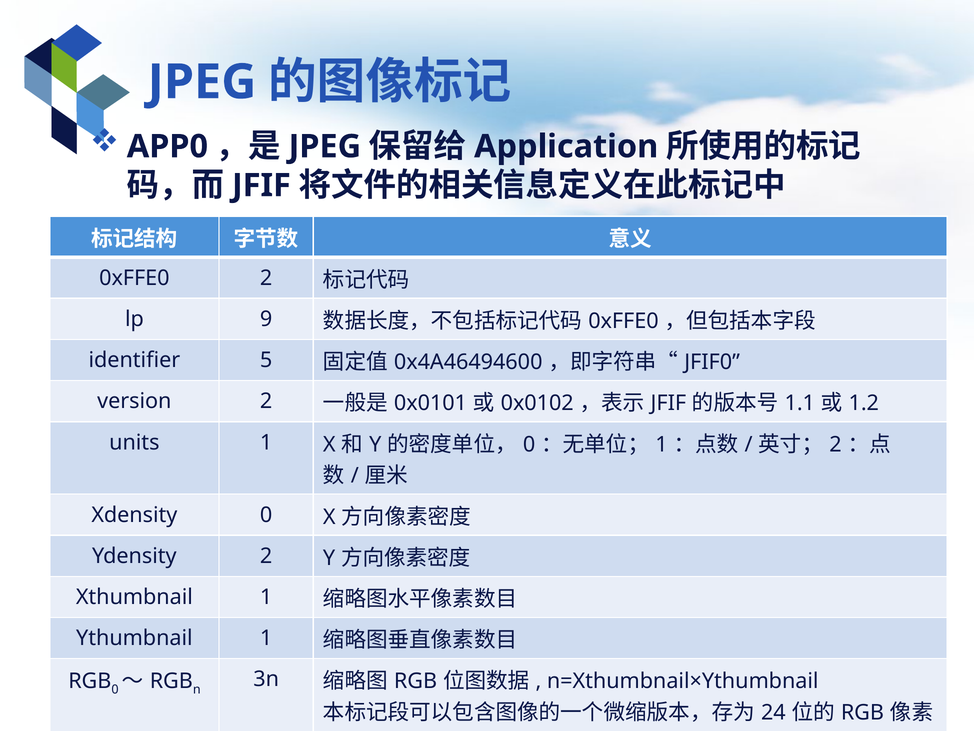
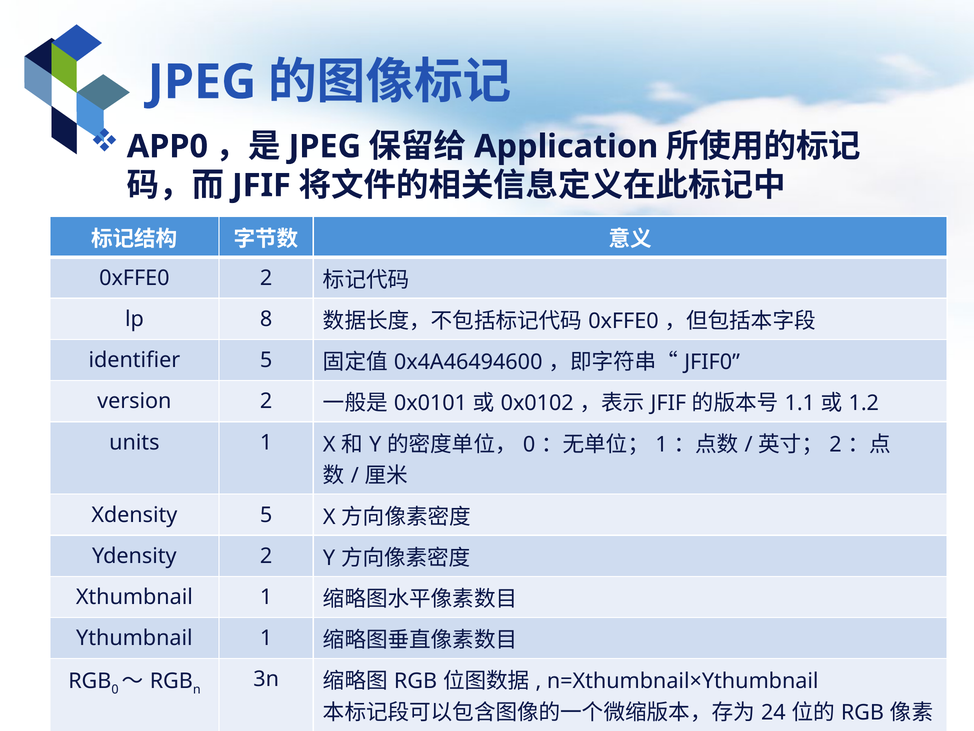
9: 9 -> 8 (266, 319)
Xdensity 0: 0 -> 5 (266, 515)
